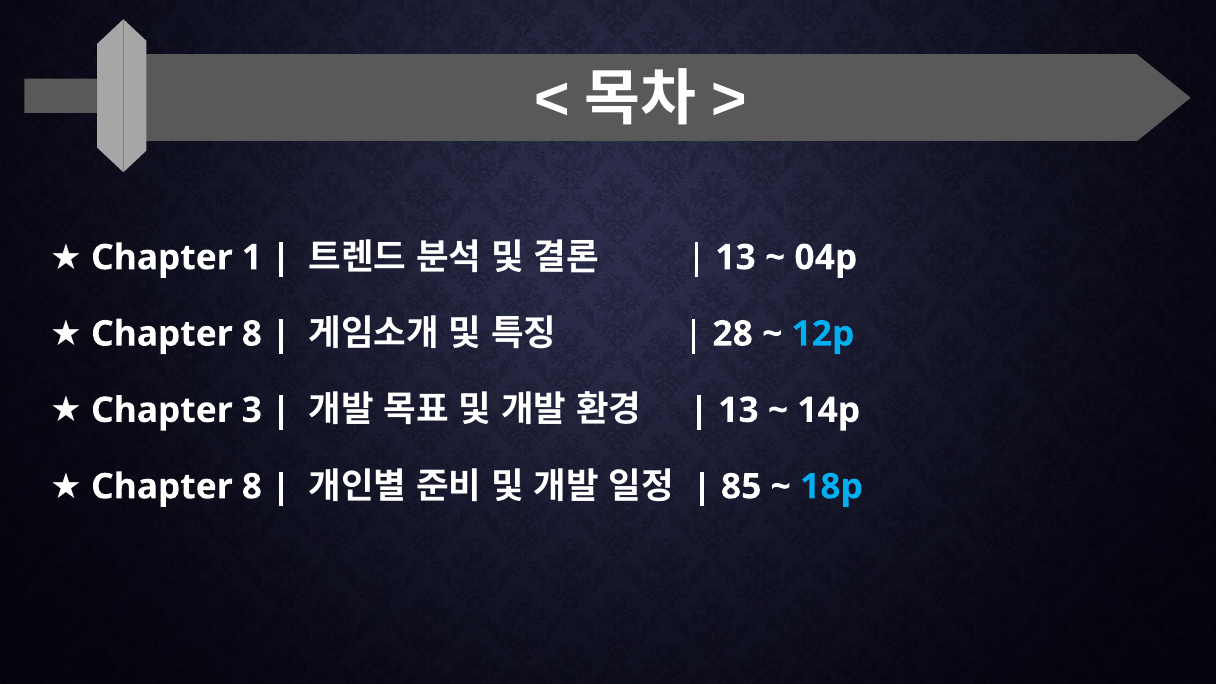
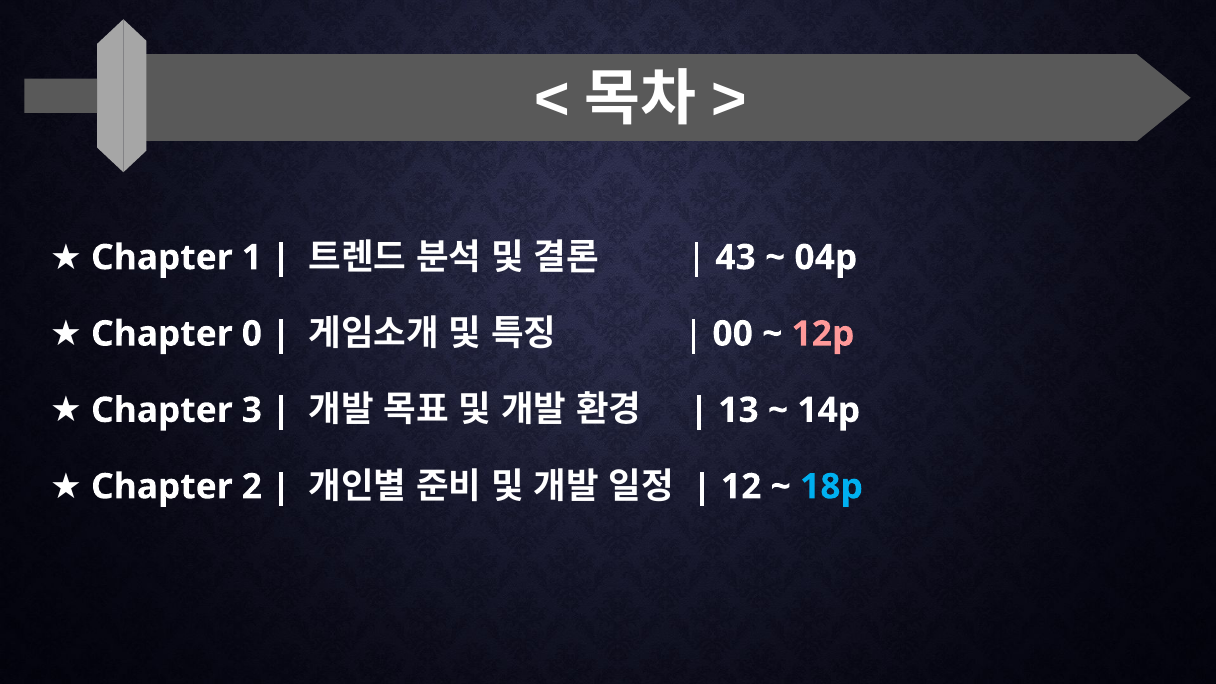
13: 13 -> 43 (736, 258)
8: 8 -> 0 (252, 334)
28: 28 -> 00 (733, 334)
12p colour: light blue -> pink (823, 334)
8: 8 -> 2 (252, 487)
85: 85 -> 12 (741, 487)
